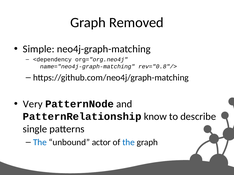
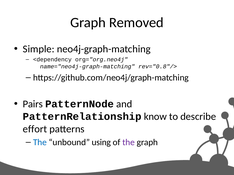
Very: Very -> Pairs (33, 104)
single: single -> effort (35, 129)
actor: actor -> using (101, 143)
the colour: blue -> purple (129, 143)
